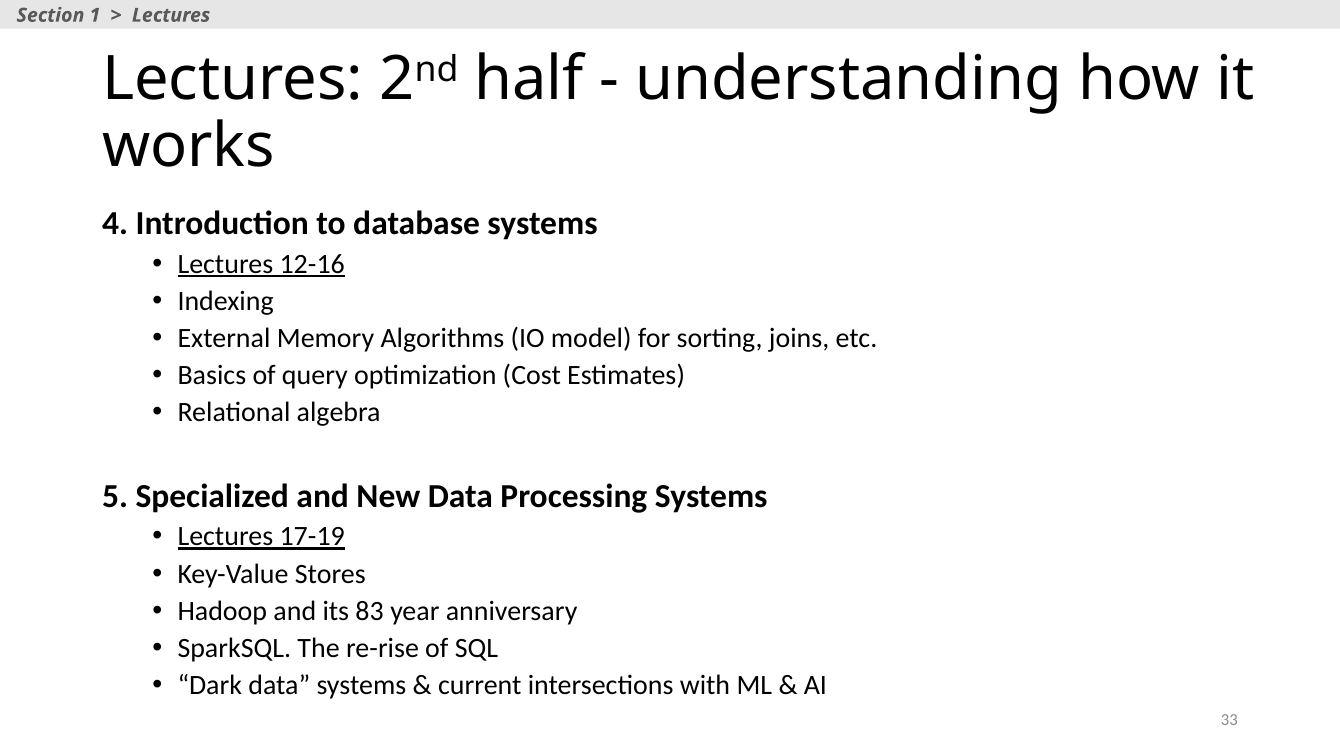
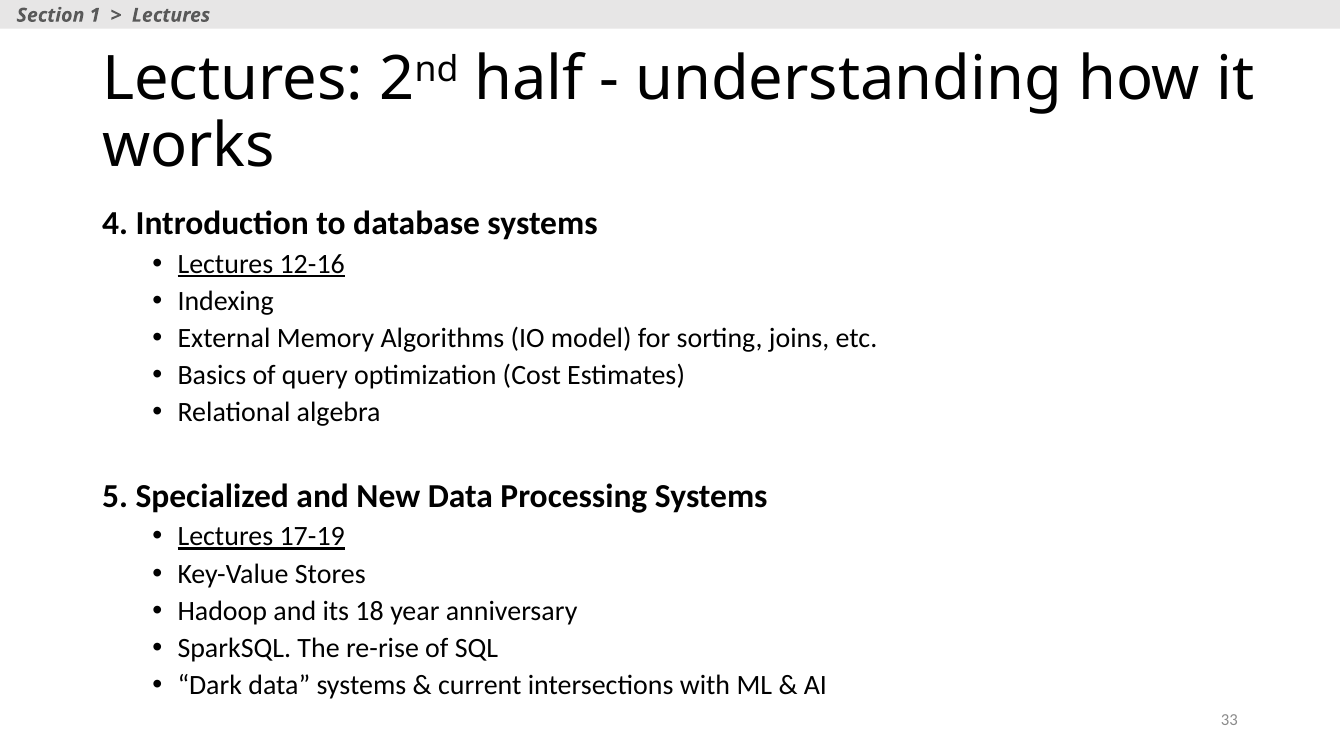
83: 83 -> 18 (370, 611)
